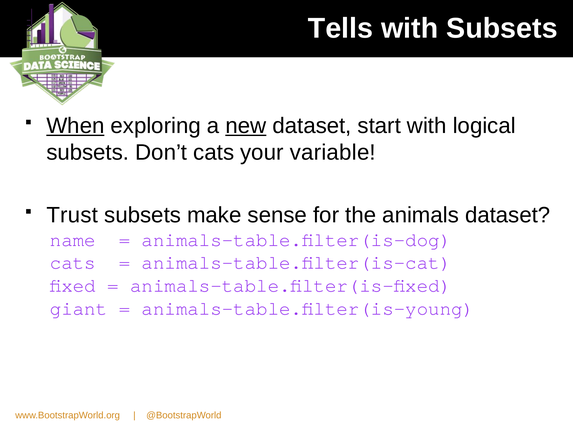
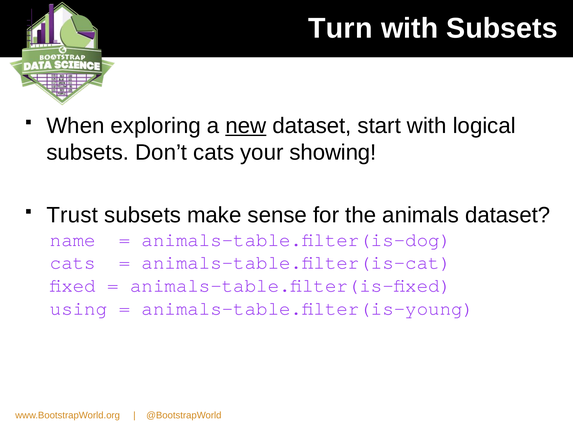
Tells: Tells -> Turn (340, 28)
When underline: present -> none (75, 126)
variable: variable -> showing (333, 152)
giant: giant -> using (79, 308)
